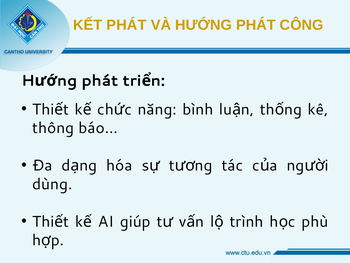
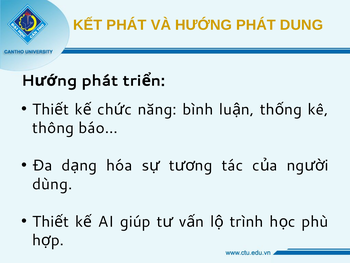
CÔNG: CÔNG -> DUNG (302, 25)
